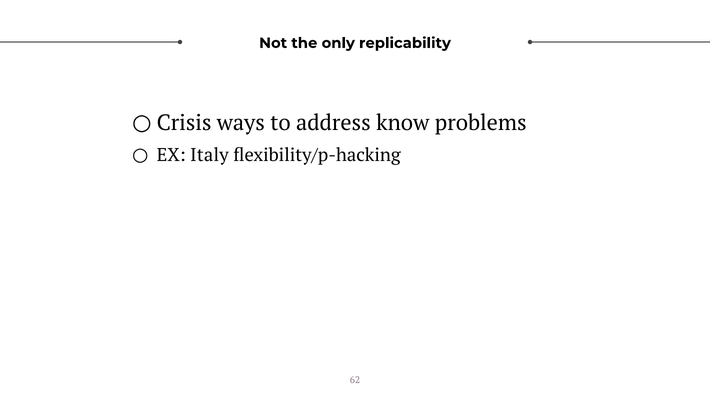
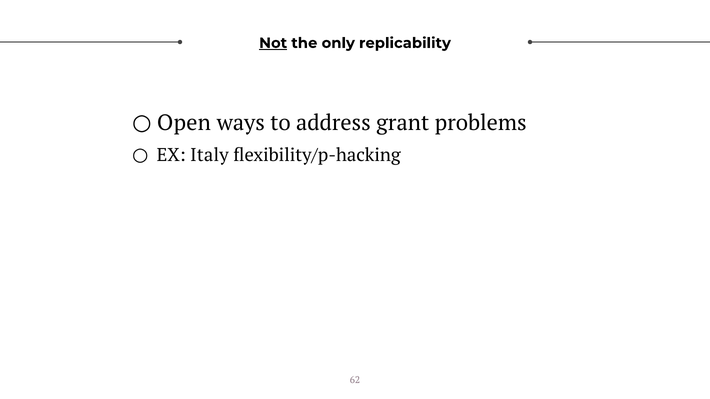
Not underline: none -> present (273, 43)
Crisis: Crisis -> Open (184, 123)
know: know -> grant (403, 123)
